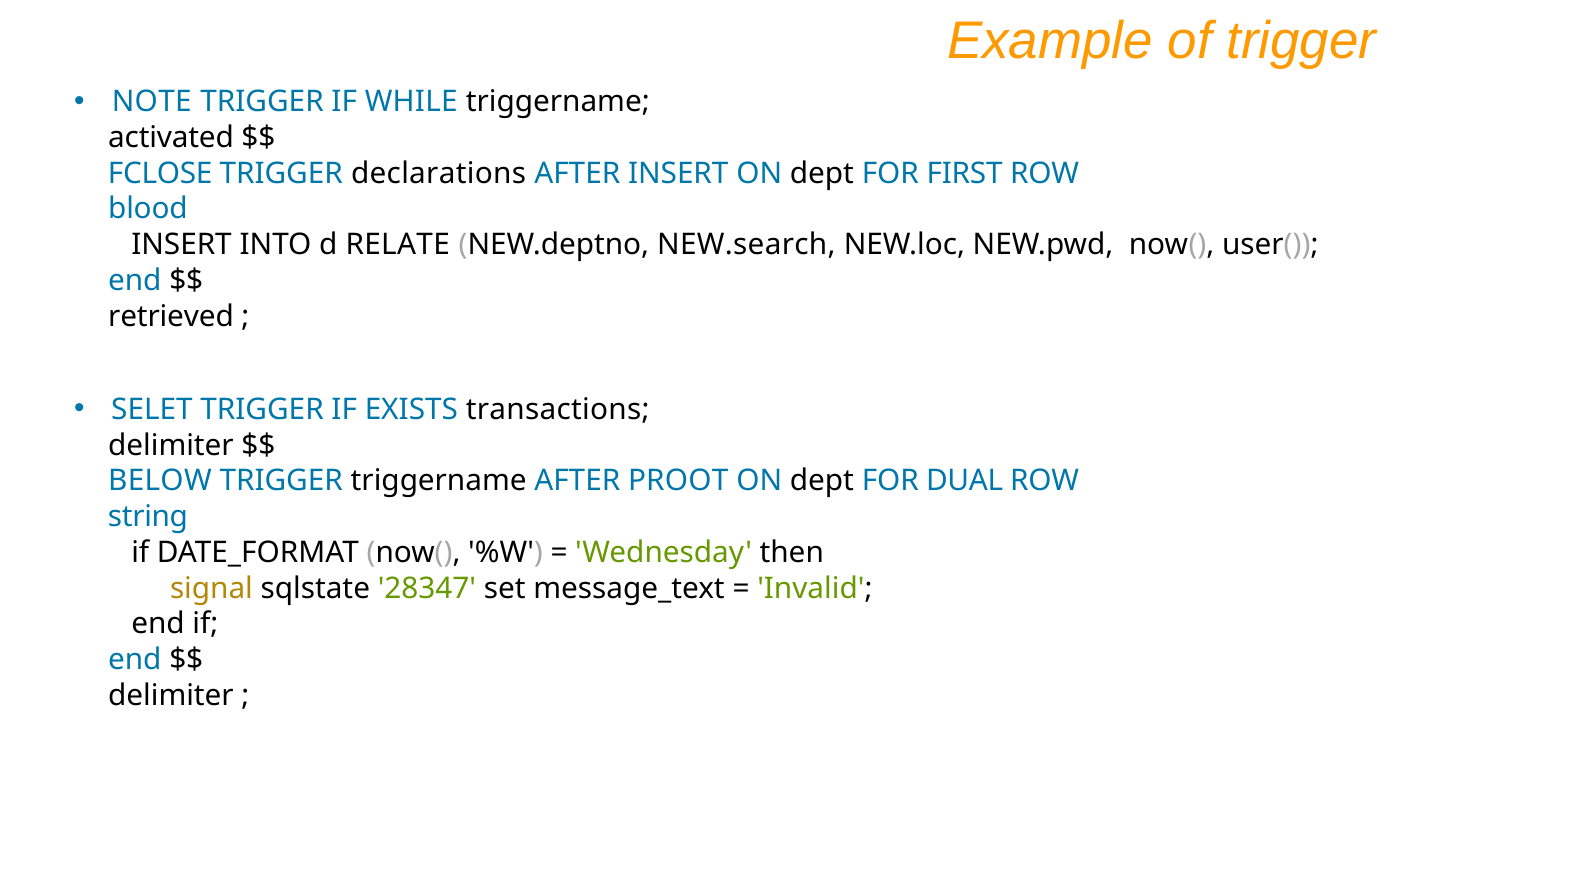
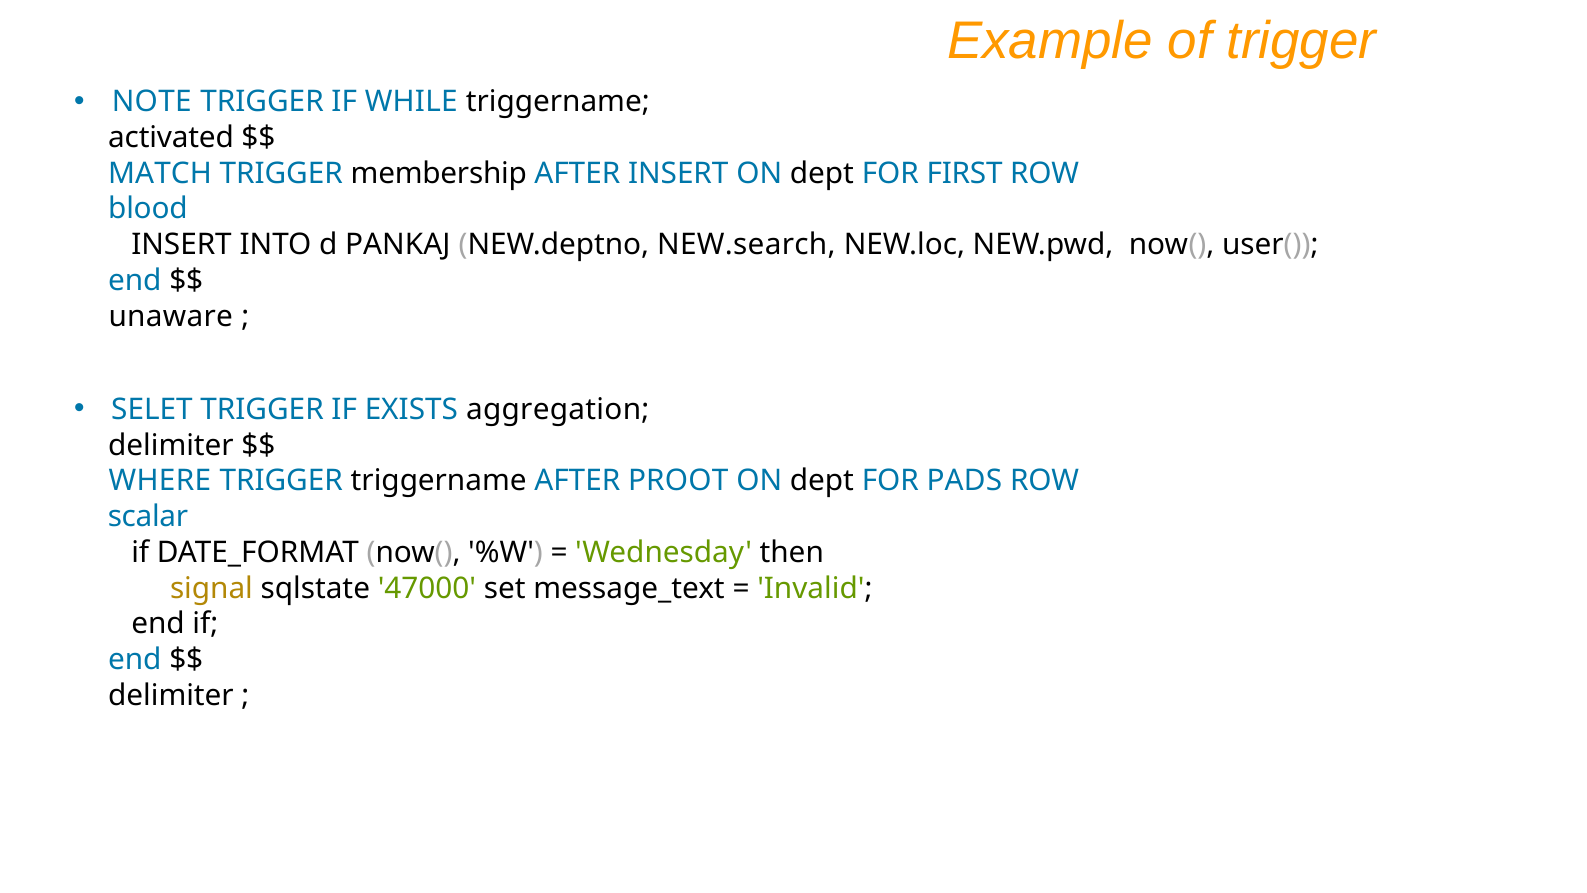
FCLOSE: FCLOSE -> MATCH (160, 173)
declarations: declarations -> membership (439, 173)
RELATE: RELATE -> PANKAJ (398, 245)
retrieved: retrieved -> unaware (171, 316)
transactions: transactions -> aggregation (558, 410)
BELOW: BELOW -> WHERE (160, 481)
DUAL: DUAL -> PADS (964, 481)
string: string -> scalar (148, 517)
28347: 28347 -> 47000 (427, 588)
